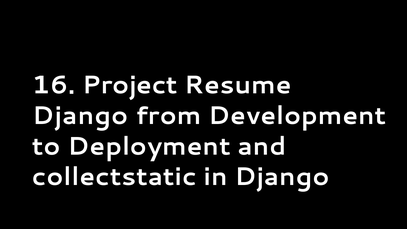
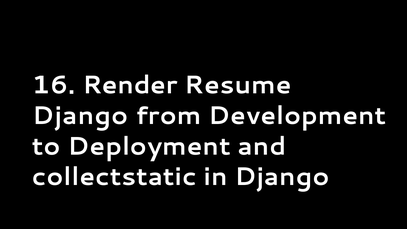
Project: Project -> Render (130, 85)
